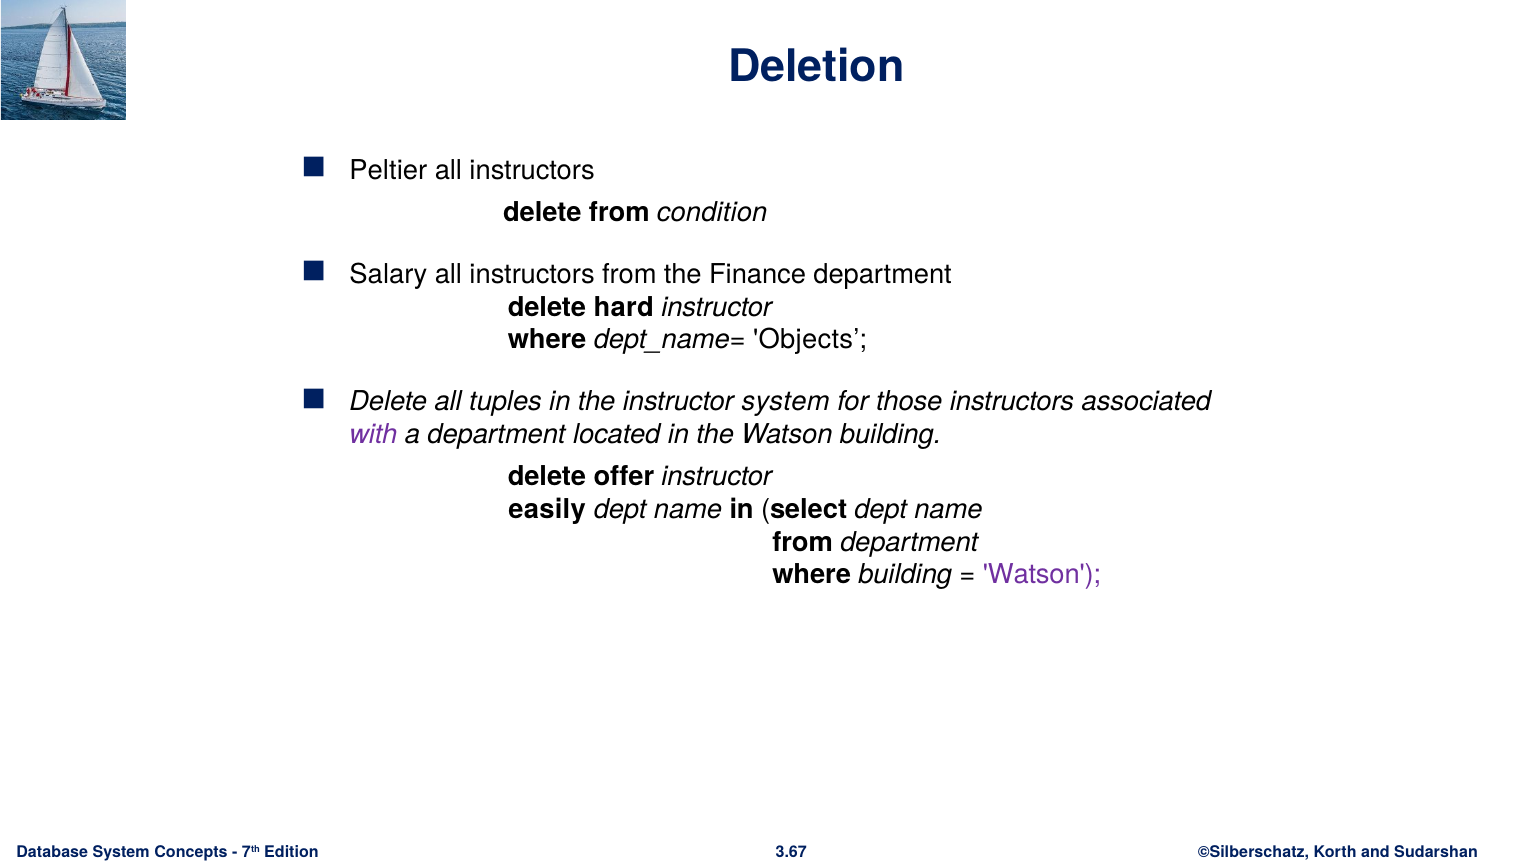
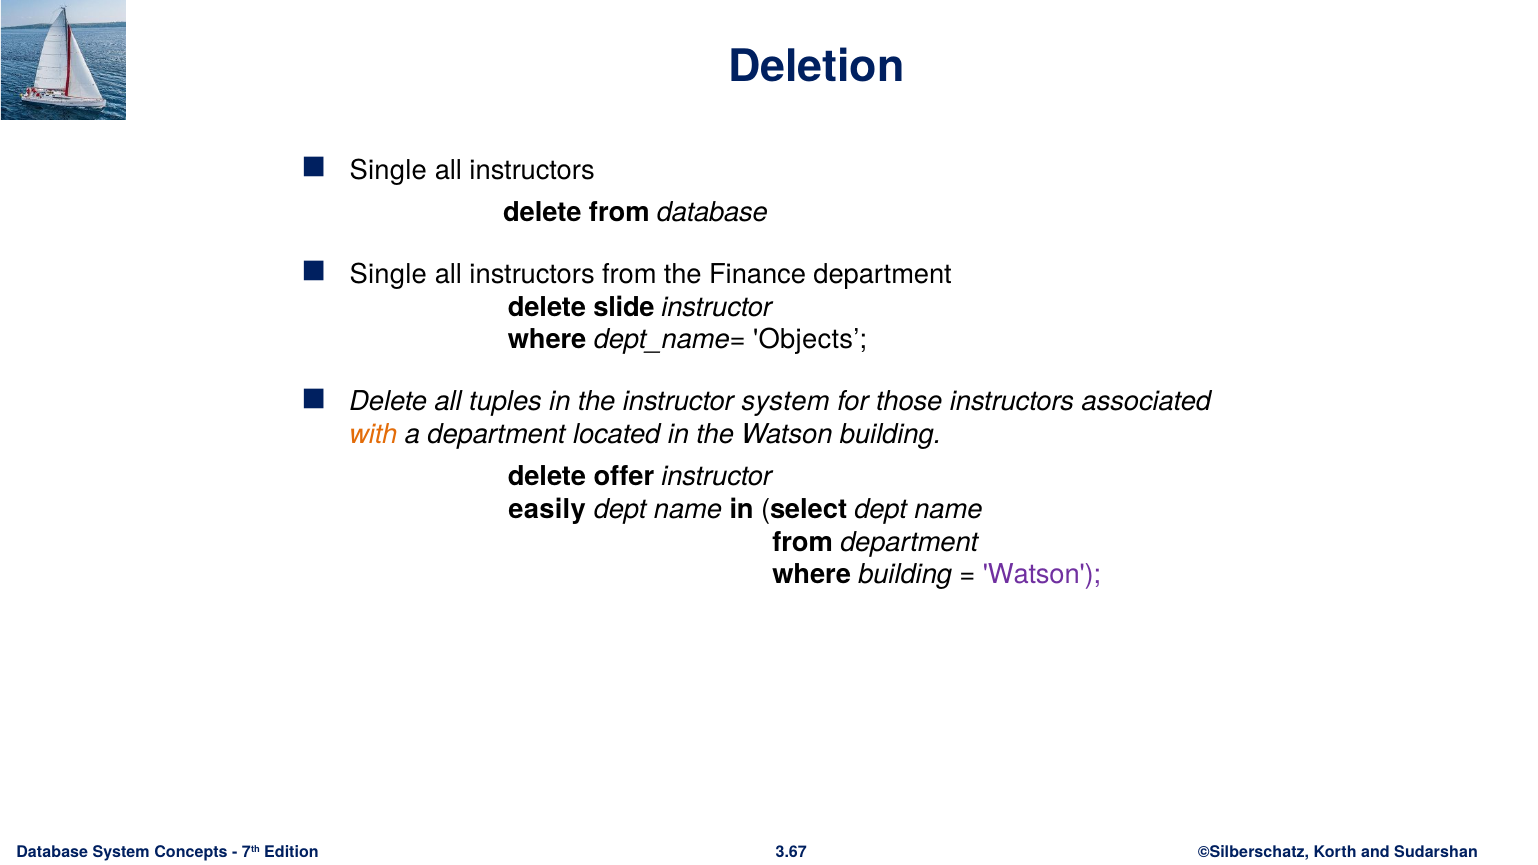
Peltier: Peltier -> Single (388, 170)
from condition: condition -> database (712, 212)
Salary: Salary -> Single (388, 274)
hard: hard -> slide (624, 307)
with colour: purple -> orange (373, 435)
